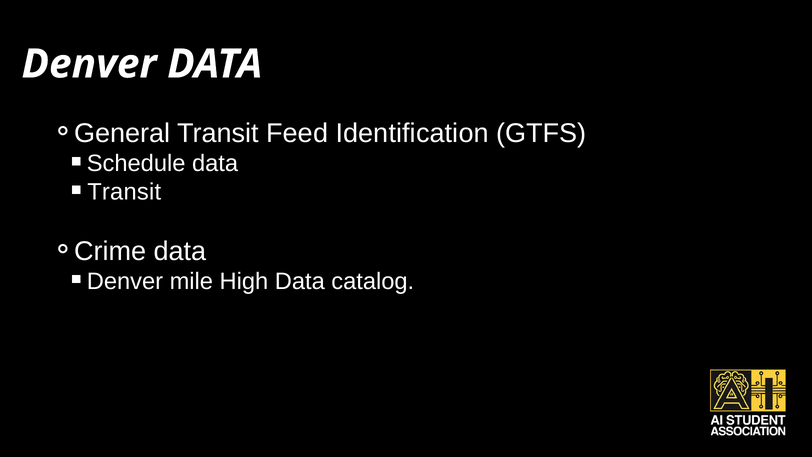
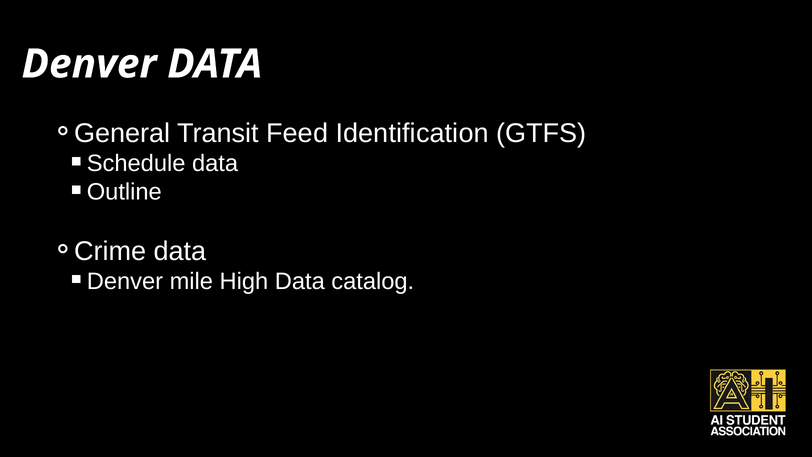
Transit: Transit -> Outline (124, 192)
